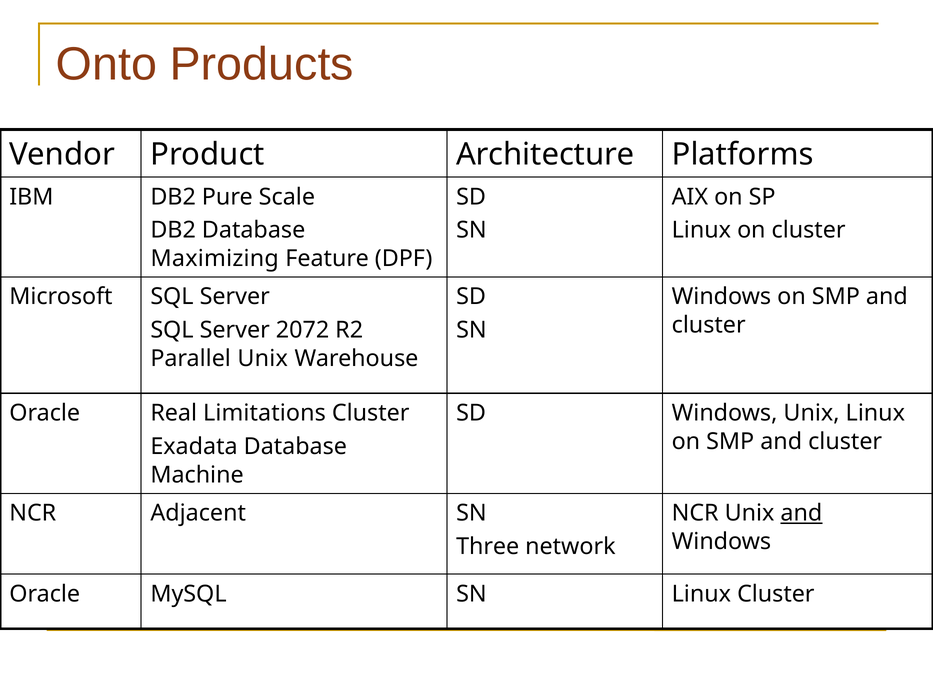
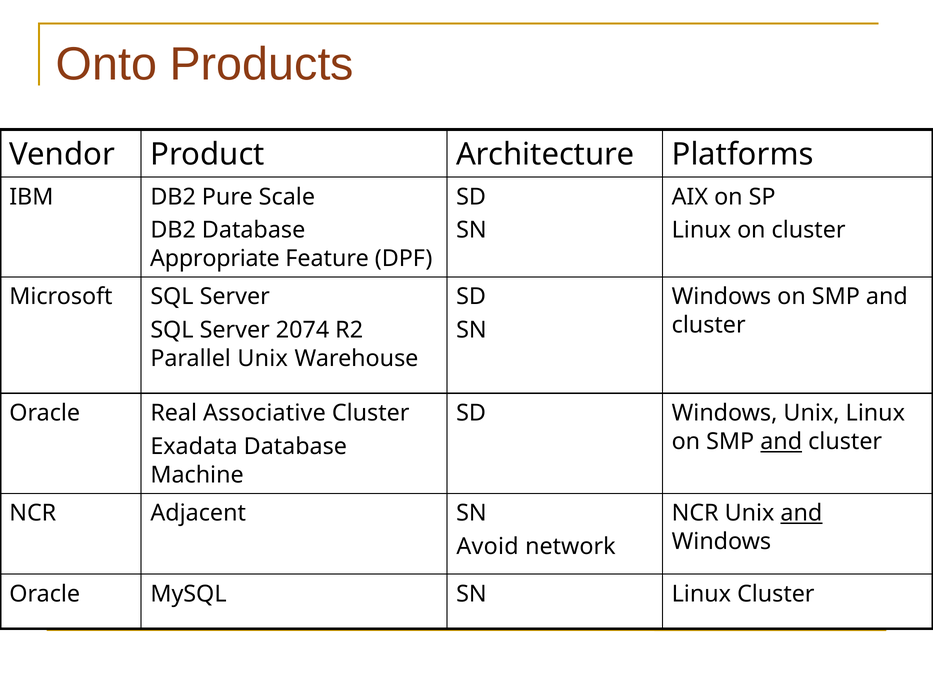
Maximizing: Maximizing -> Appropriate (215, 259)
2072: 2072 -> 2074 (303, 330)
Limitations: Limitations -> Associative (264, 413)
and underline: none -> present (781, 442)
Three: Three -> Avoid (488, 546)
